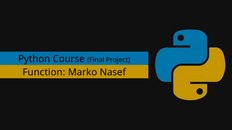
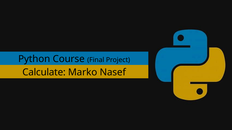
Function: Function -> Calculate (44, 73)
